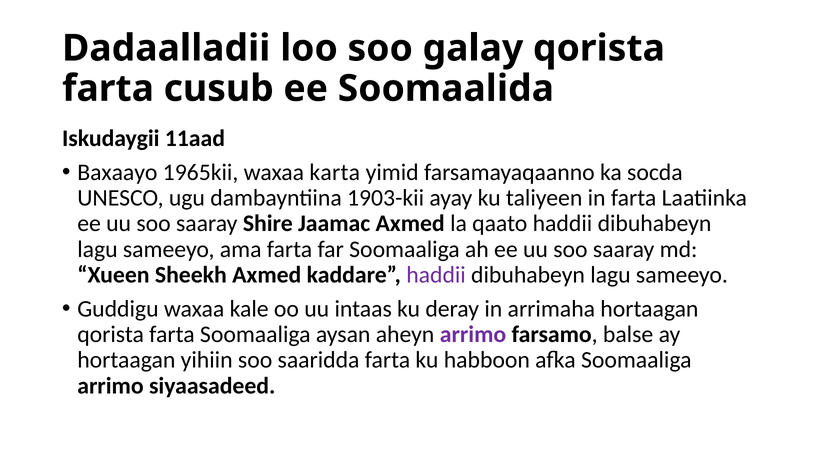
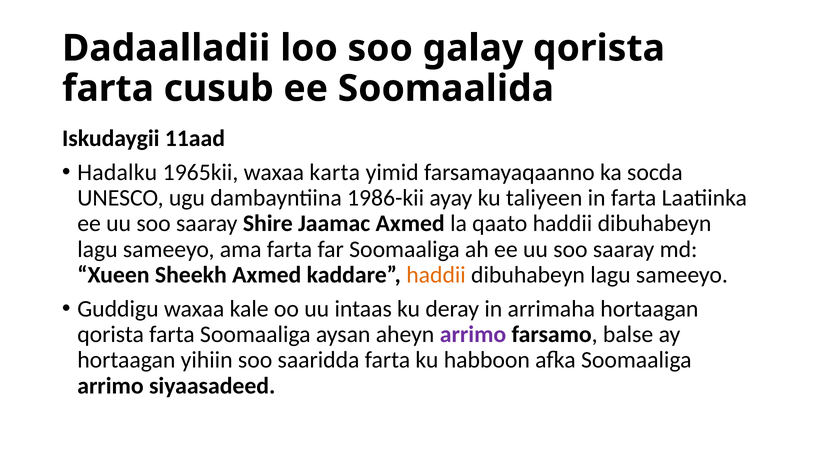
Baxaayo: Baxaayo -> Hadalku (117, 172)
1903-kii: 1903-kii -> 1986-kii (386, 198)
haddii colour: purple -> orange (436, 275)
